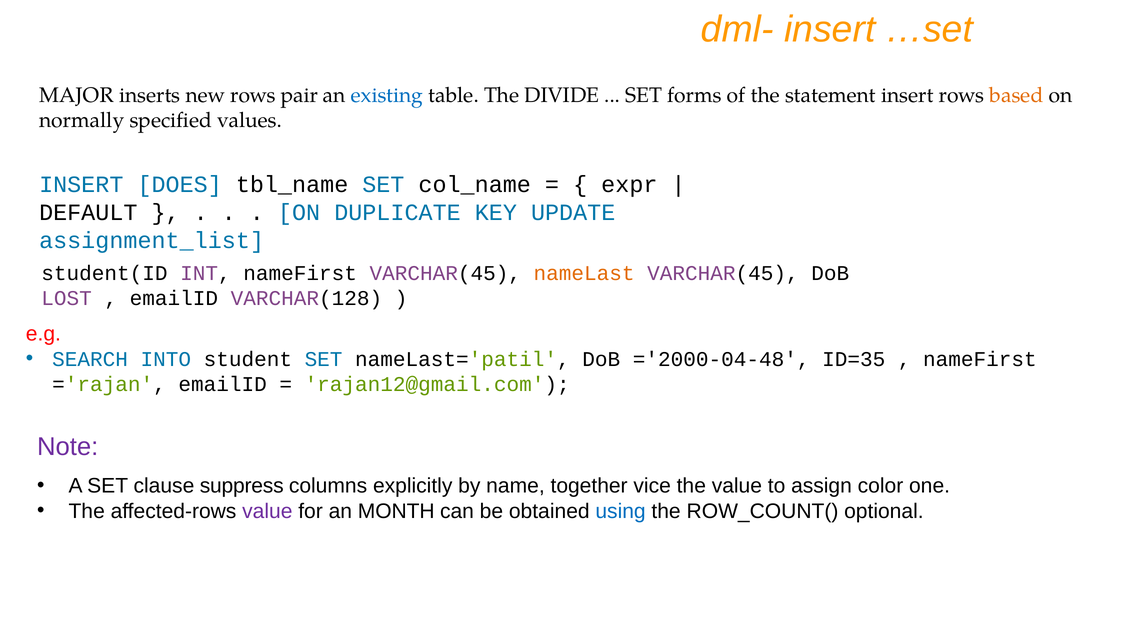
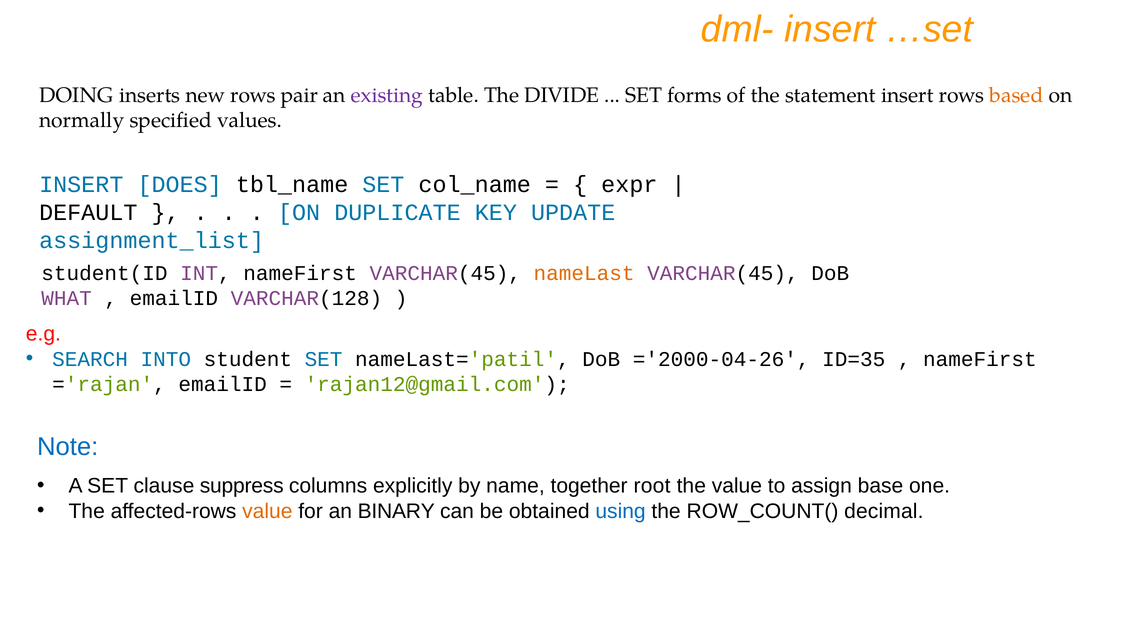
MAJOR: MAJOR -> DOING (76, 95)
existing colour: blue -> purple (387, 95)
LOST: LOST -> WHAT (67, 299)
='2000-04-48: ='2000-04-48 -> ='2000-04-26 (721, 359)
Note colour: purple -> blue (68, 447)
vice: vice -> root (652, 486)
color: color -> base (881, 486)
value colour: purple -> orange (267, 511)
MONTH: MONTH -> BINARY (396, 511)
optional: optional -> decimal (884, 511)
